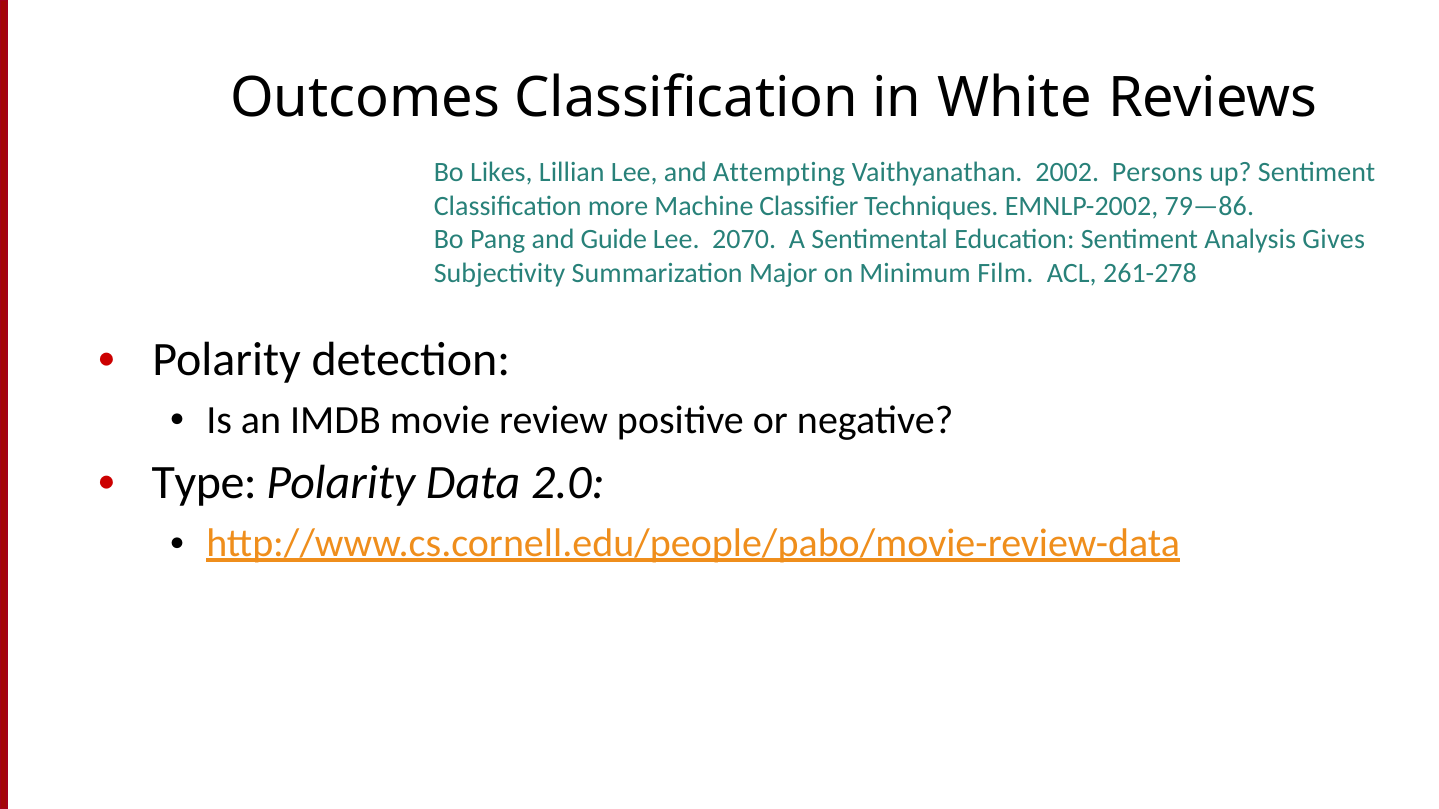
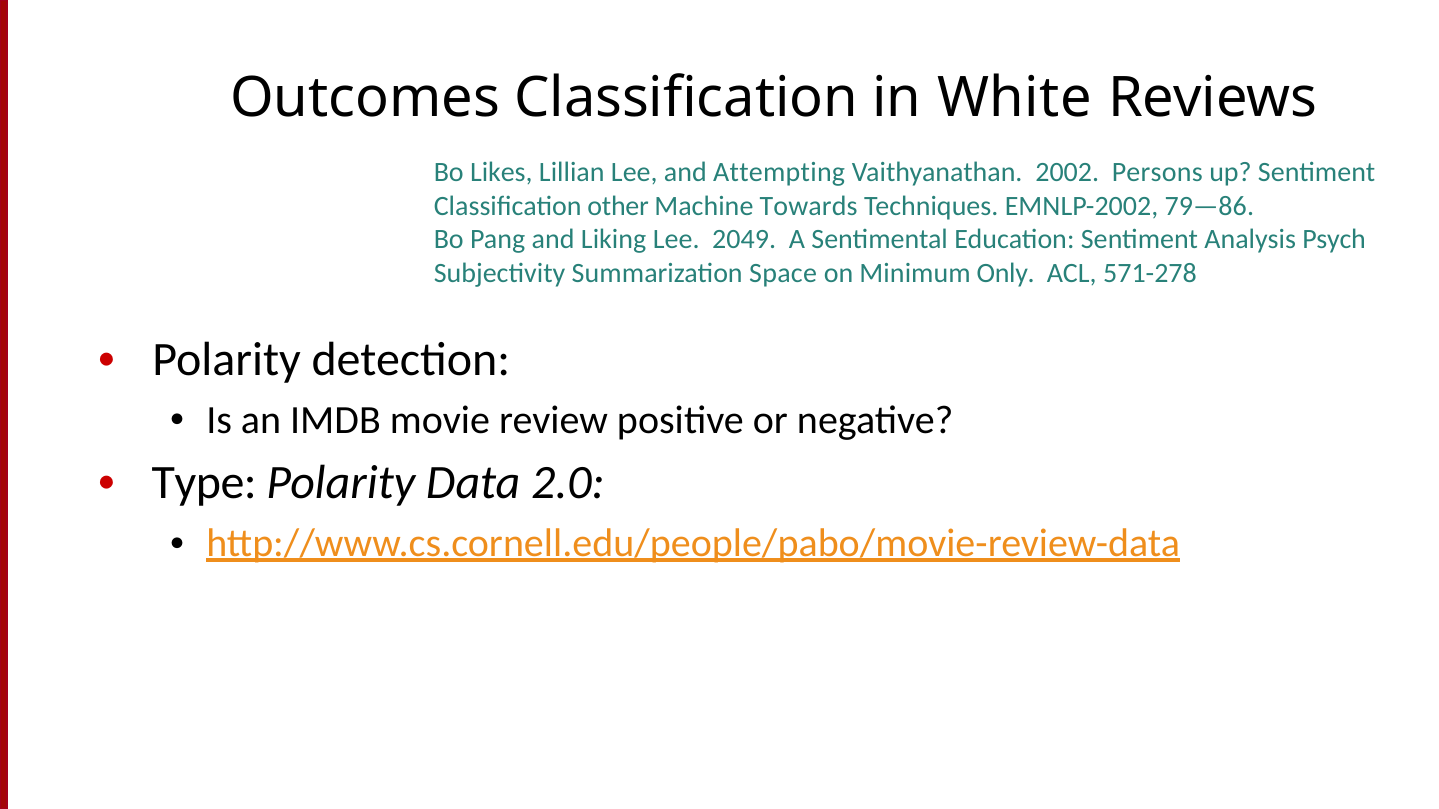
more: more -> other (618, 206)
Classifier: Classifier -> Towards (809, 206)
Guide: Guide -> Liking (614, 240)
2070: 2070 -> 2049 (744, 240)
Gives: Gives -> Psych (1334, 240)
Major: Major -> Space (783, 273)
Film: Film -> Only (1006, 273)
261-278: 261-278 -> 571-278 (1150, 273)
